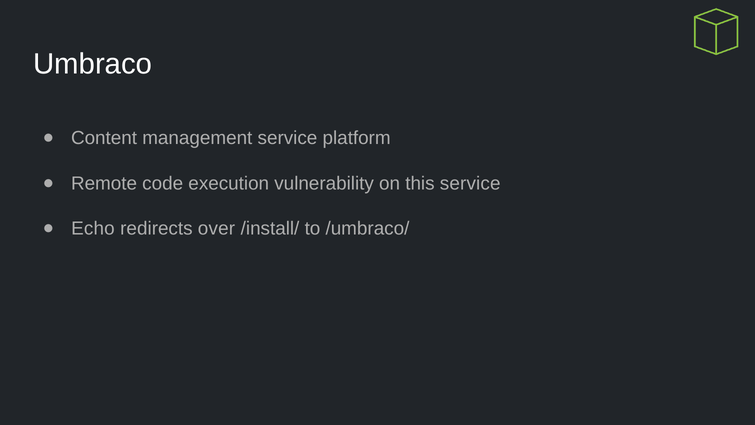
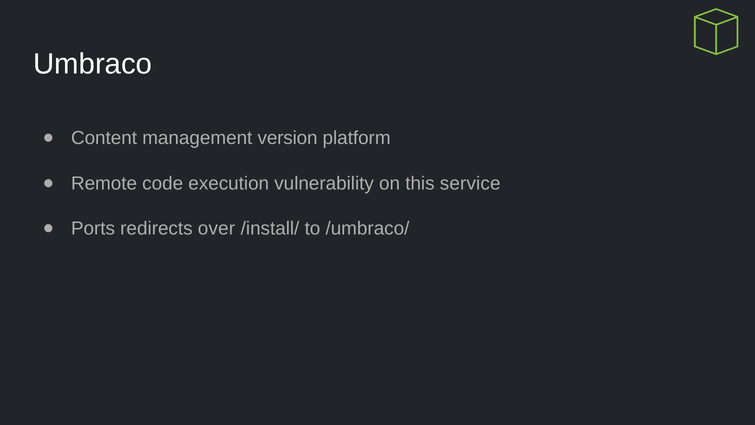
management service: service -> version (288, 138)
Echo: Echo -> Ports (93, 229)
